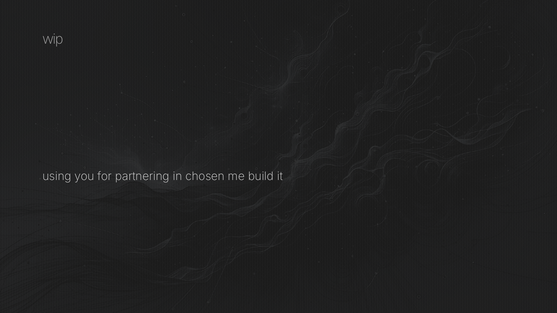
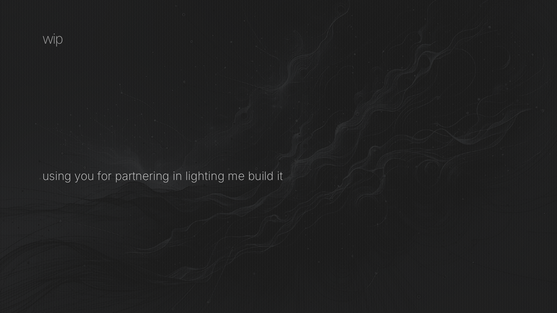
chosen: chosen -> lighting (205, 177)
